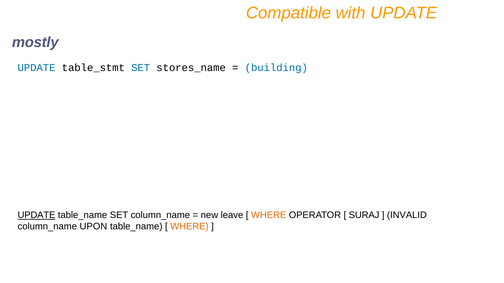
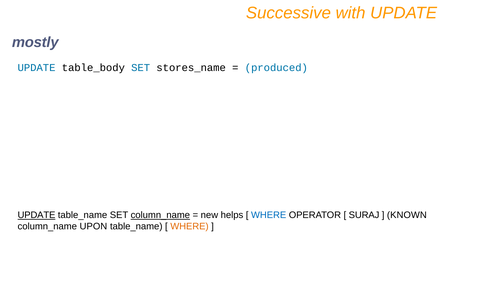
Compatible: Compatible -> Successive (288, 13)
table_stmt: table_stmt -> table_body (93, 68)
building: building -> produced (276, 68)
column_name underline: none -> present (160, 216)
leave: leave -> helps (232, 216)
WHERE colour: orange -> blue (269, 216)
INVALID: INVALID -> KNOWN (407, 216)
